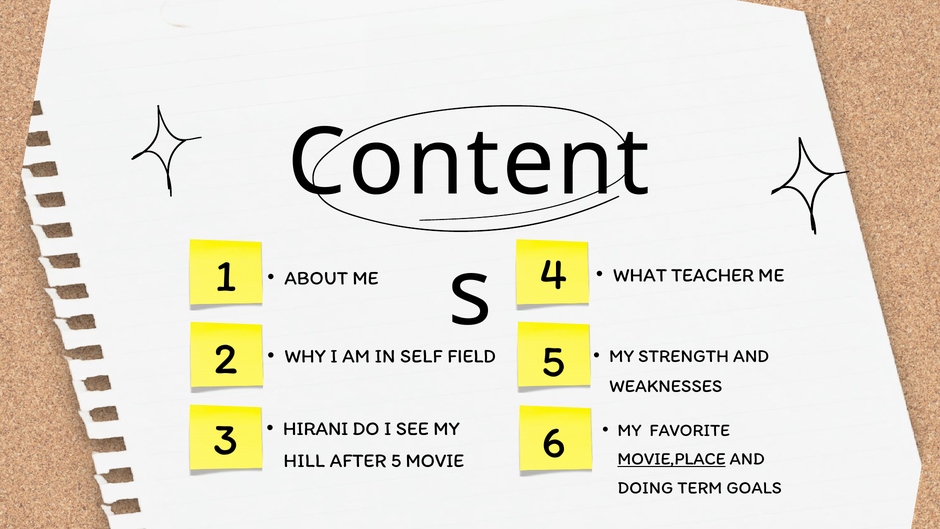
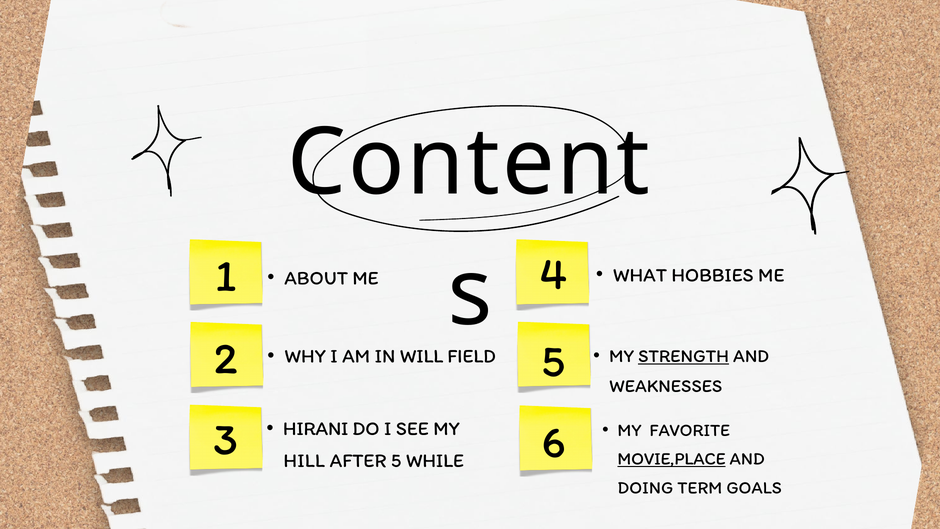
TEACHER: TEACHER -> HOBBIES (713, 275)
STRENGTH underline: none -> present (684, 356)
SELF: SELF -> WILL (421, 356)
MOVIE: MOVIE -> WHILE (435, 461)
